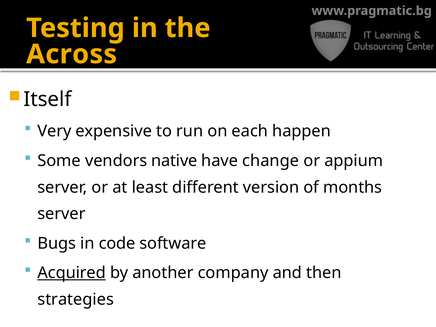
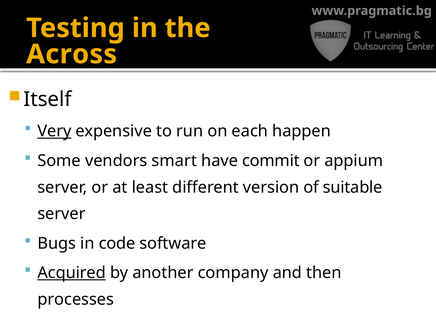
Very underline: none -> present (54, 131)
native: native -> smart (174, 161)
change: change -> commit (271, 161)
months: months -> suitable (353, 187)
strategies: strategies -> processes (76, 299)
